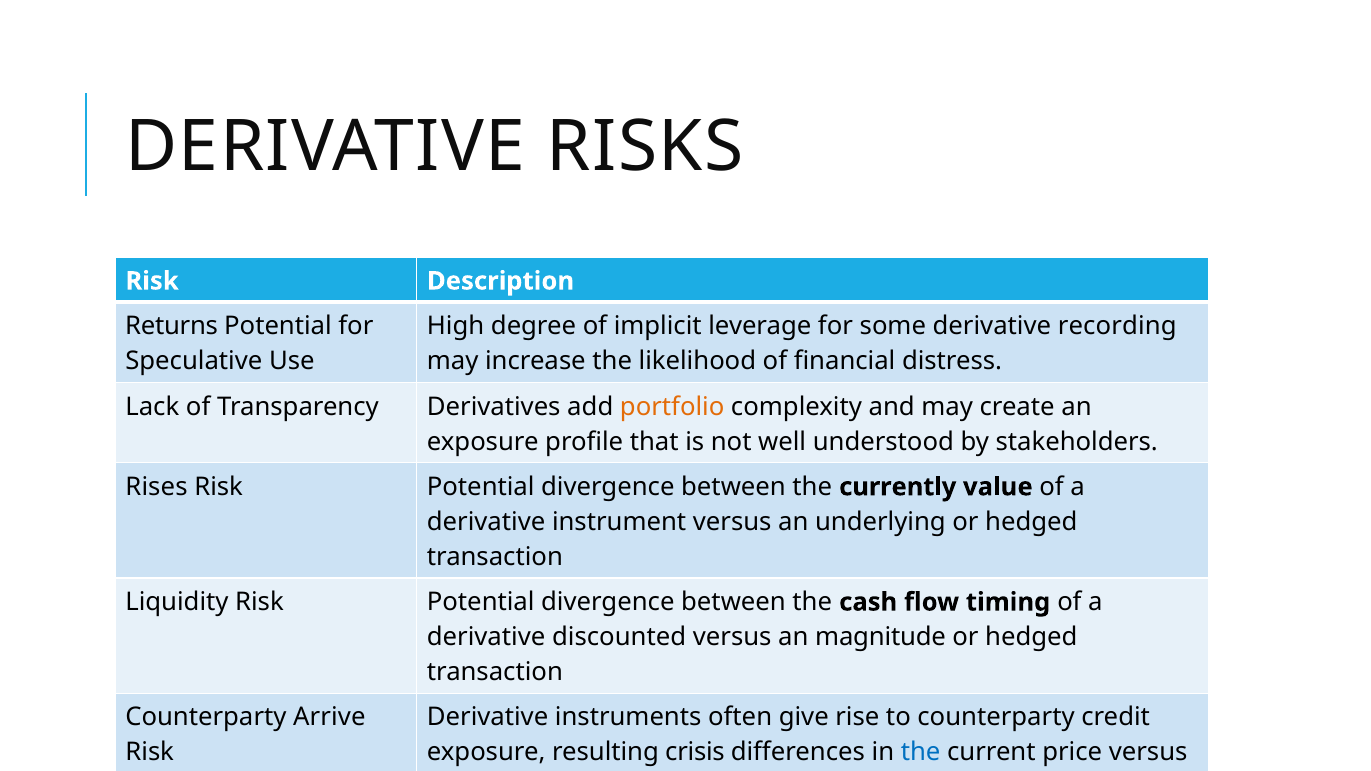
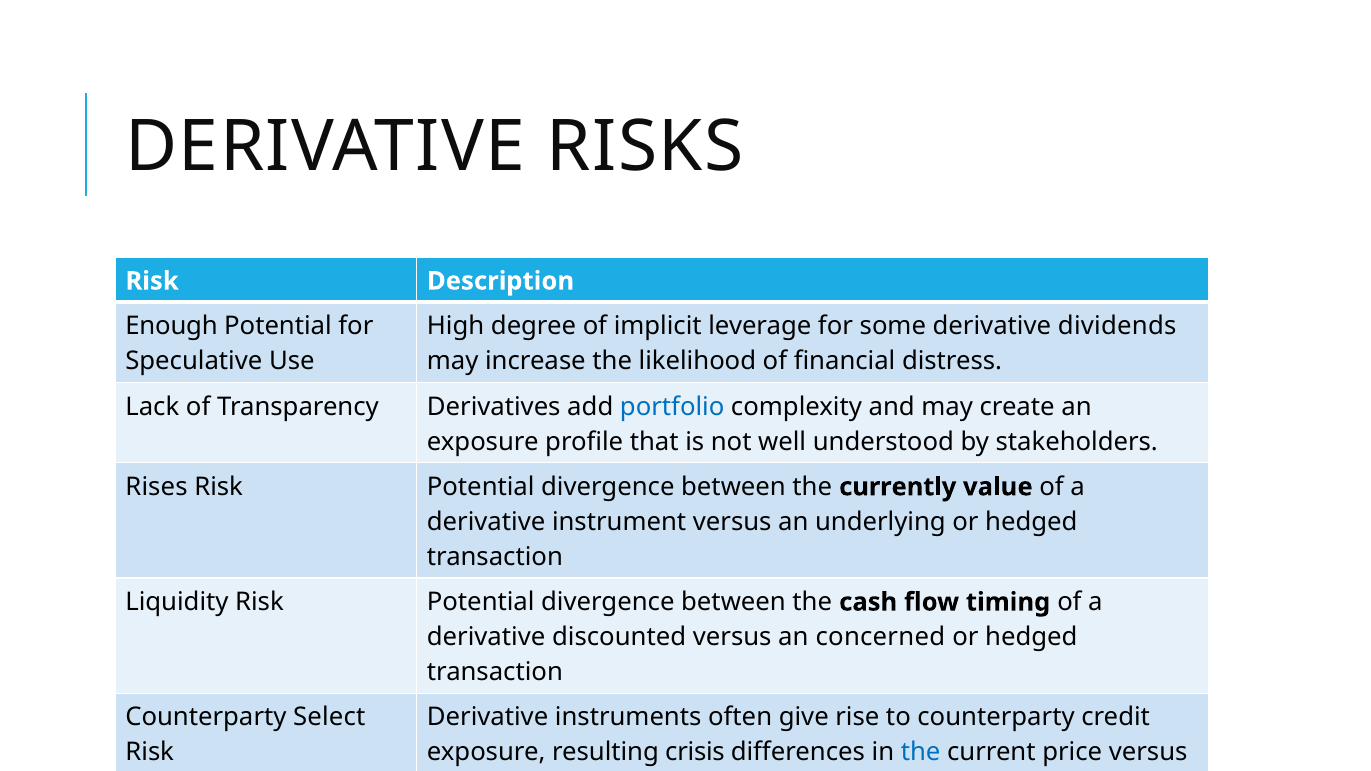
Returns: Returns -> Enough (172, 326)
recording: recording -> dividends (1117, 326)
portfolio colour: orange -> blue (672, 407)
magnitude: magnitude -> concerned (880, 637)
Arrive: Arrive -> Select (329, 717)
